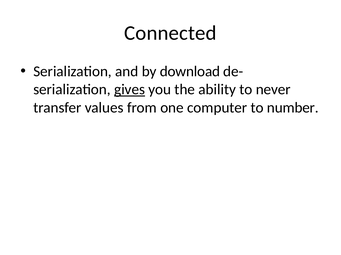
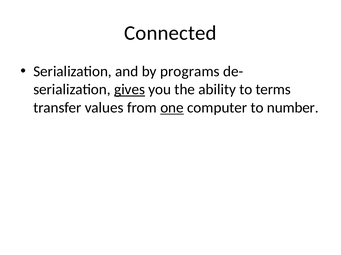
download: download -> programs (190, 72)
never: never -> terms (273, 90)
one underline: none -> present (172, 108)
